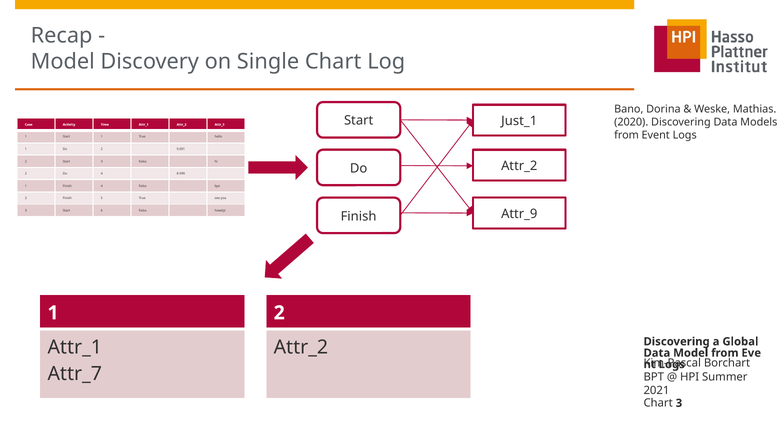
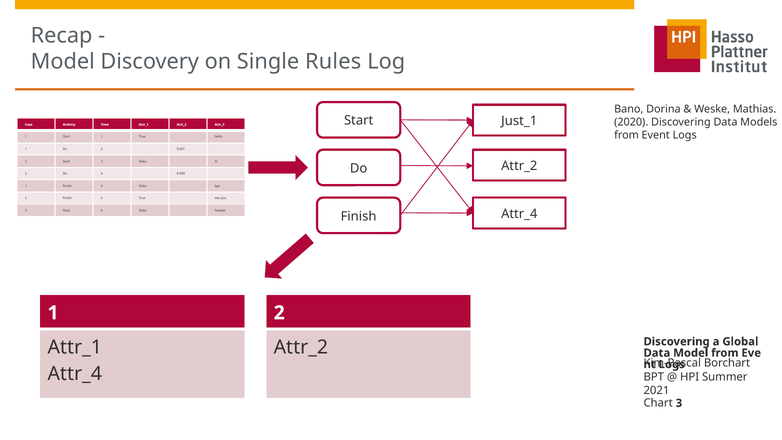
Single Chart: Chart -> Rules (333, 62)
Attr_9: Attr_9 -> Attr_4 (519, 214)
Attr_7: Attr_7 -> Attr_4 (75, 374)
